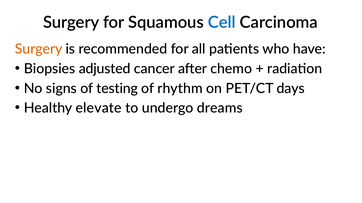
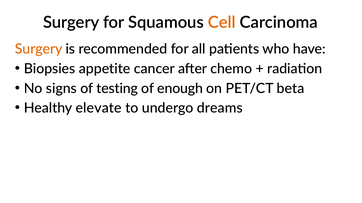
Cell colour: blue -> orange (222, 22)
adjusted: adjusted -> appetite (105, 69)
rhythm: rhythm -> enough (180, 89)
days: days -> beta (291, 89)
